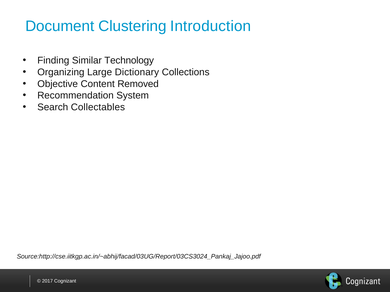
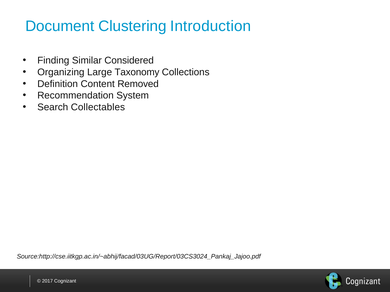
Technology: Technology -> Considered (129, 61)
Dictionary: Dictionary -> Taxonomy (137, 72)
Objective: Objective -> Definition (58, 84)
